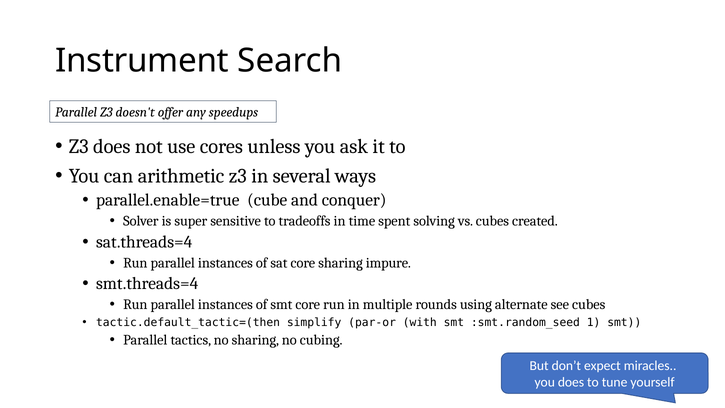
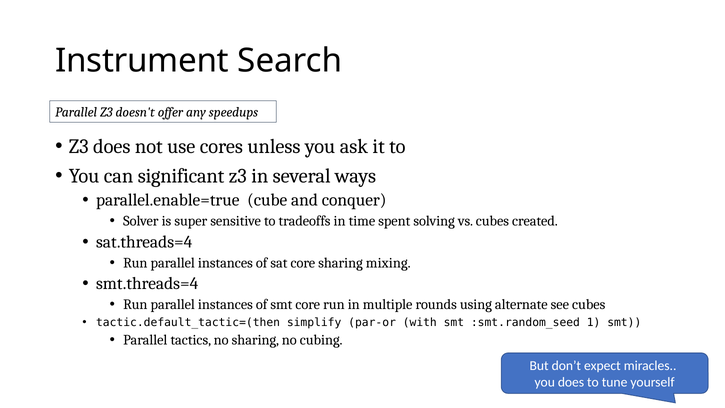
arithmetic: arithmetic -> significant (181, 176)
impure: impure -> mixing (388, 263)
